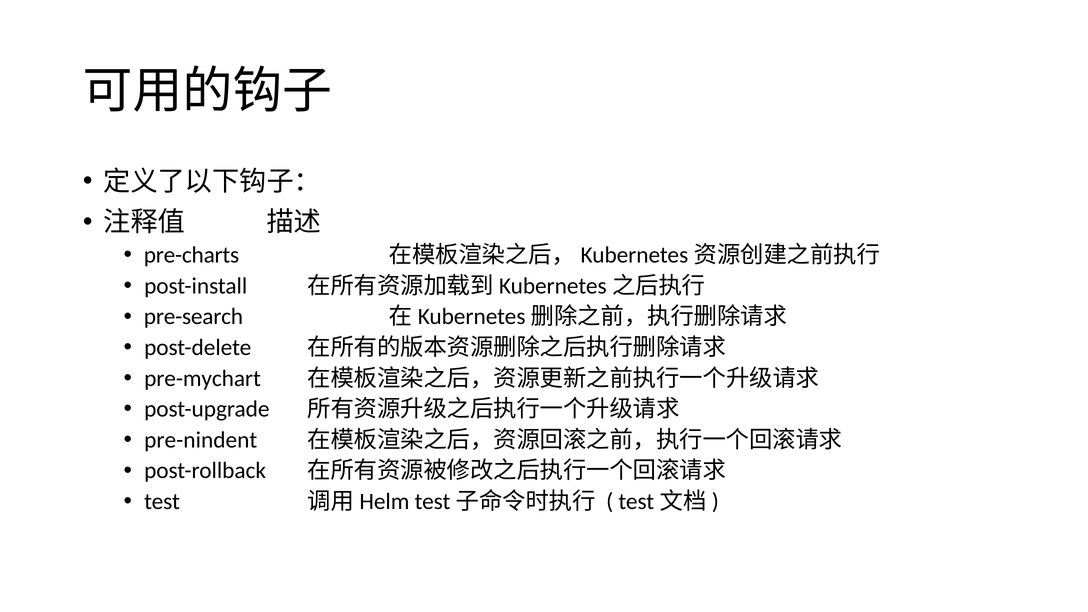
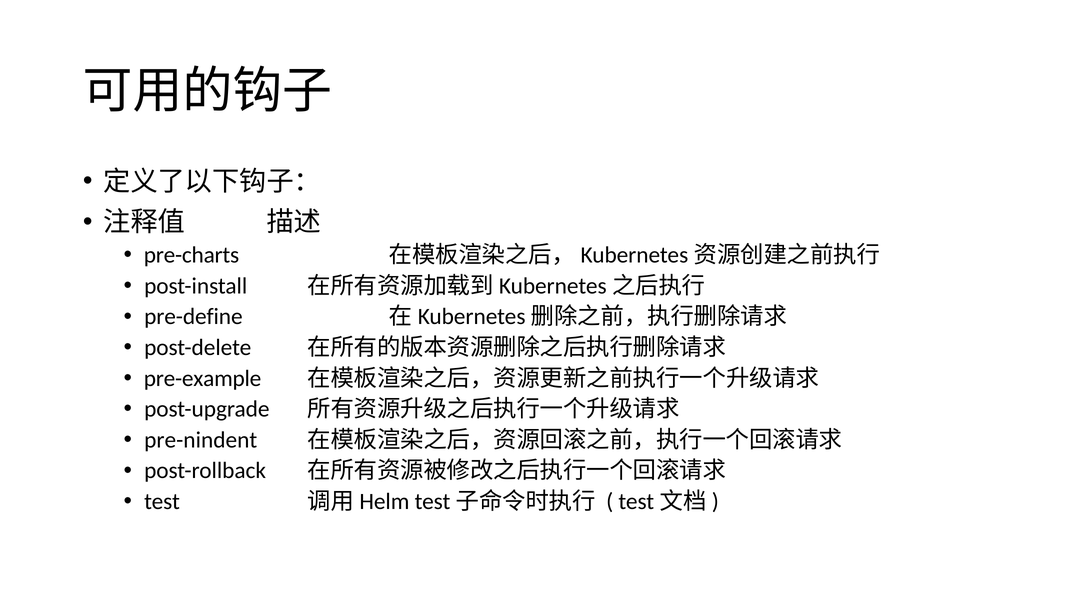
pre-search: pre-search -> pre-define (193, 317)
pre-mychart: pre-mychart -> pre-example (203, 378)
